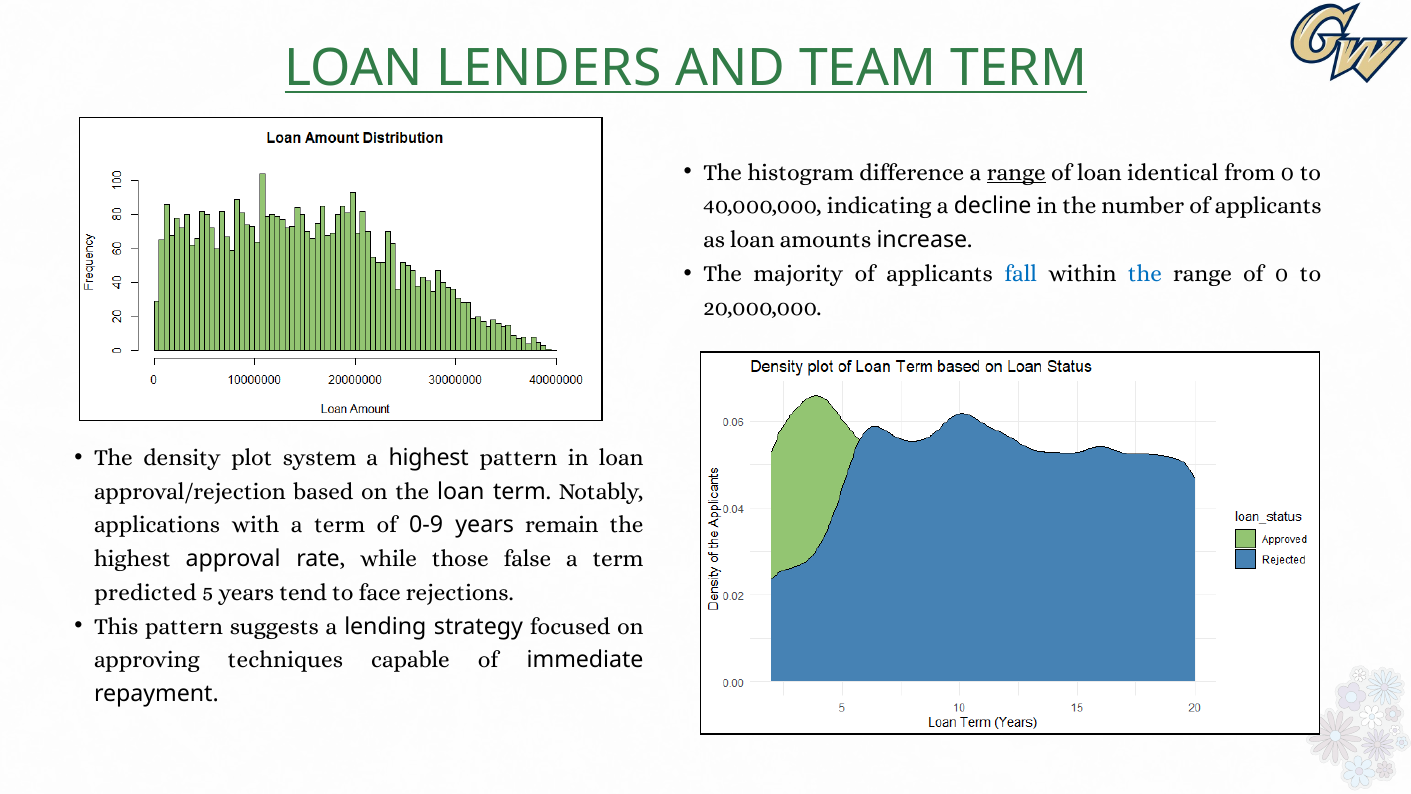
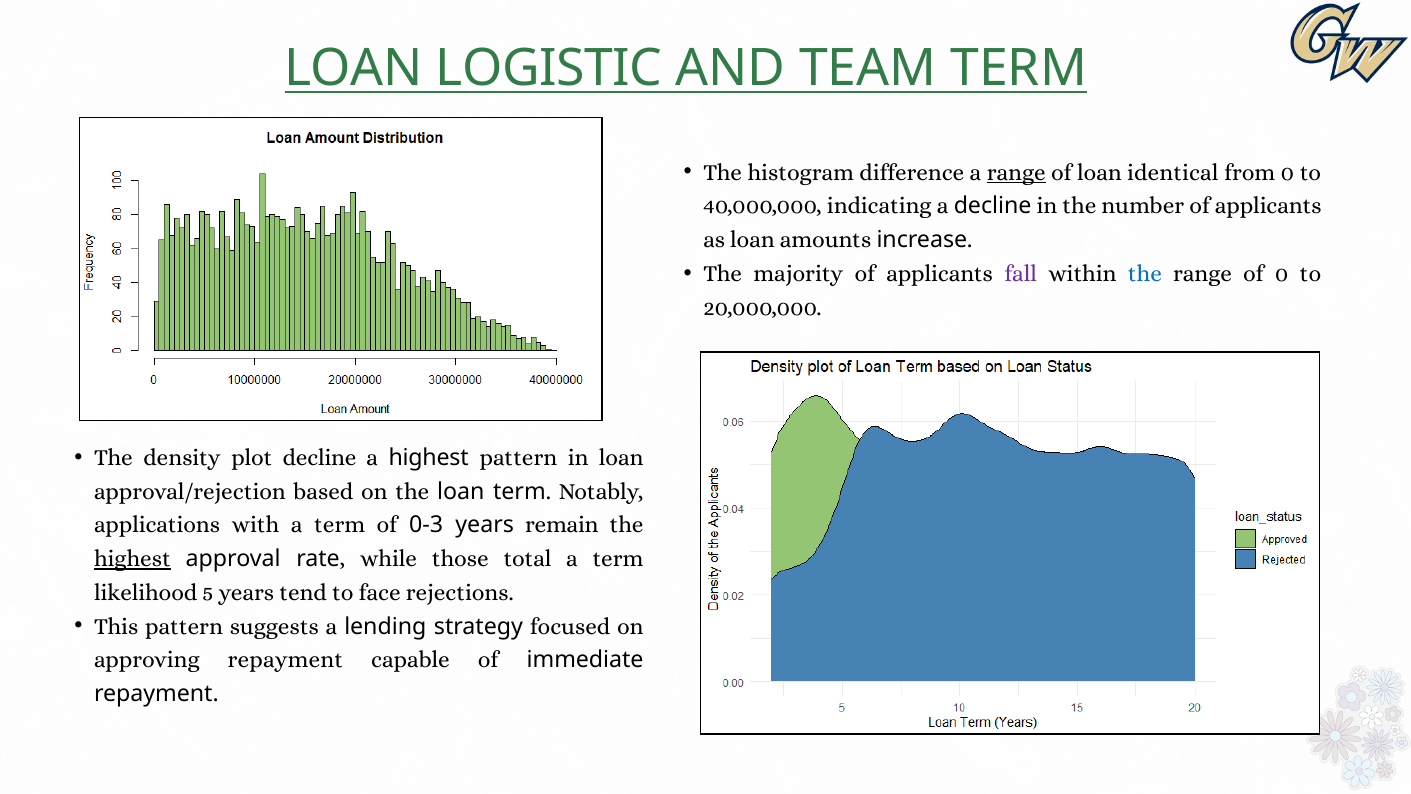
LENDERS: LENDERS -> LOGISTIC (549, 69)
fall colour: blue -> purple (1021, 274)
plot system: system -> decline (320, 458)
0-9: 0-9 -> 0-3 (426, 525)
highest underline: none -> present (132, 559)
false: false -> total (528, 559)
predicted: predicted -> likelihood (146, 592)
approving techniques: techniques -> repayment (285, 660)
